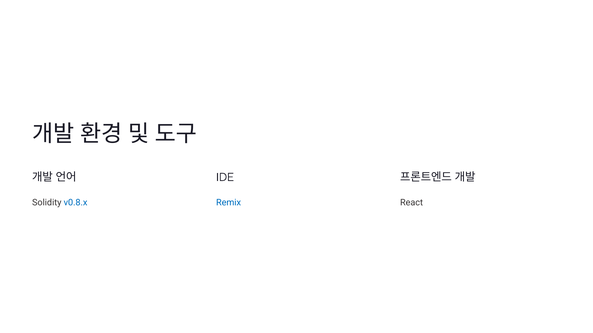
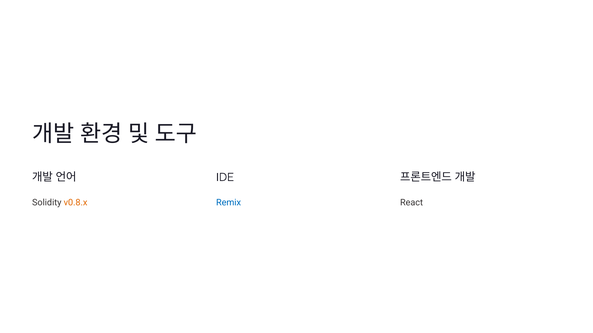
v0.8.x colour: blue -> orange (76, 203)
